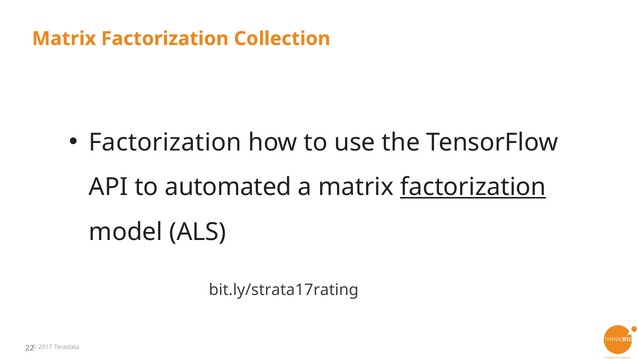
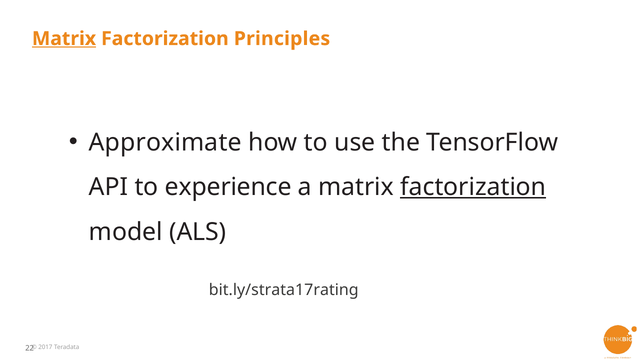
Matrix underline: none -> present (64, 39)
Collection: Collection -> Principles (282, 39)
Factorization: Factorization -> Approximate (165, 142)
automated: automated -> experience (228, 187)
